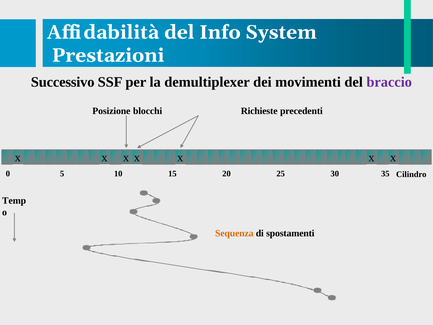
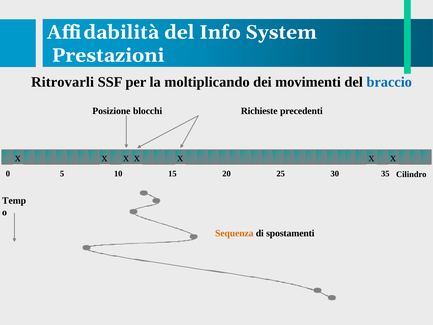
Successivo: Successivo -> Ritrovarli (63, 82)
demultiplexer: demultiplexer -> moltiplicando (207, 82)
braccio colour: purple -> blue (389, 82)
